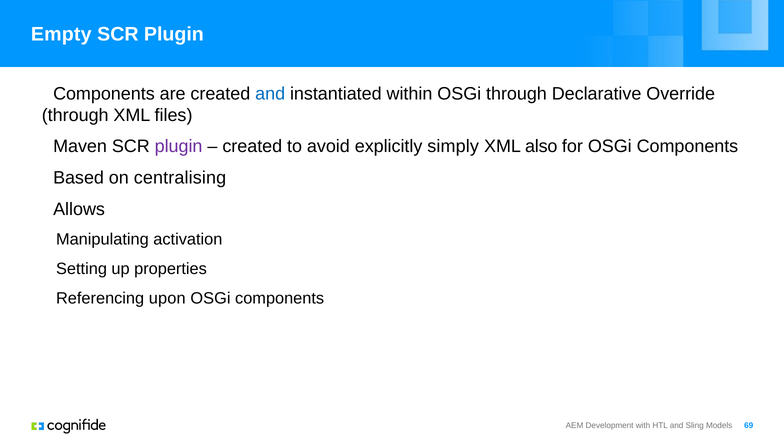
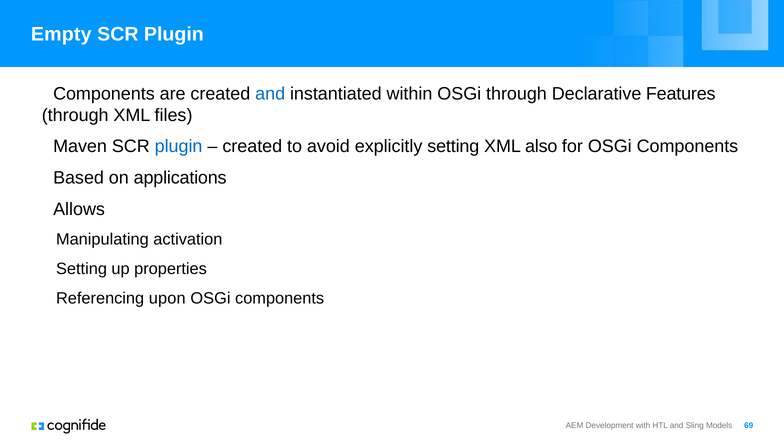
Override: Override -> Features (681, 94)
plugin colour: purple -> blue (179, 146)
simply: simply -> setting (453, 146)
centralising: centralising -> applications (180, 178)
